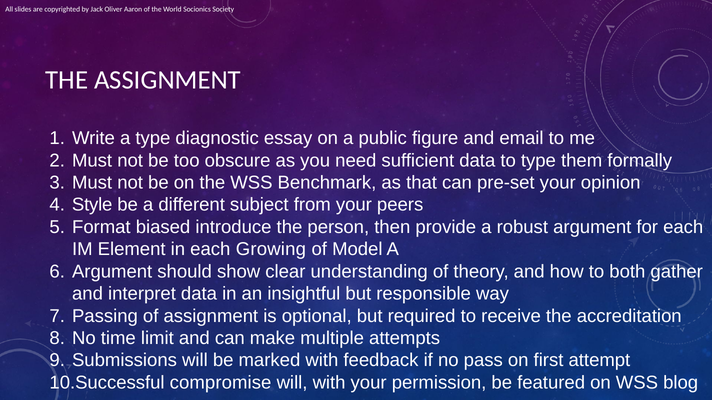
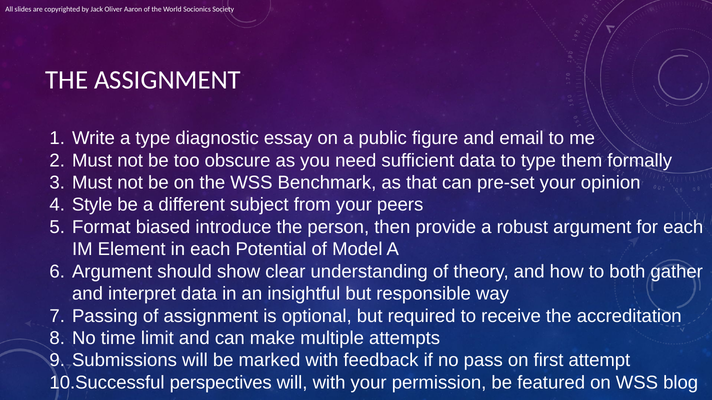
Growing: Growing -> Potential (271, 250)
compromise: compromise -> perspectives (221, 383)
